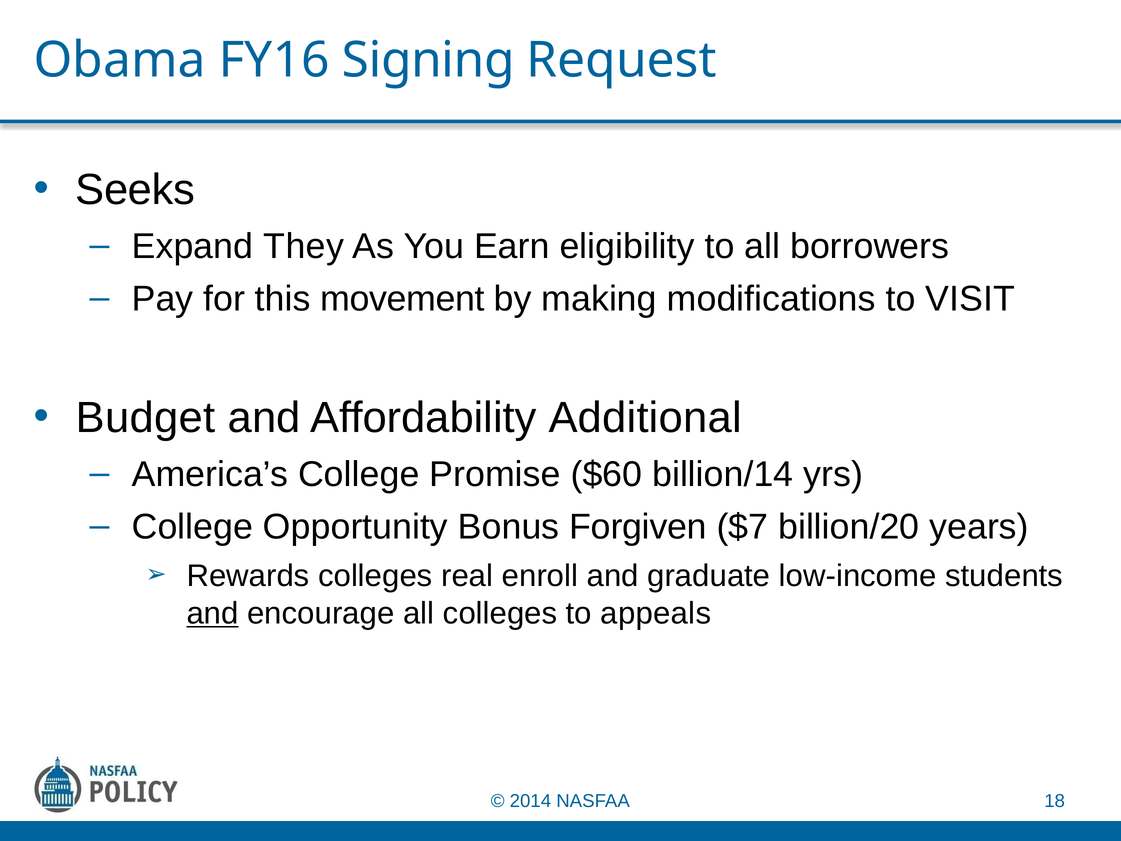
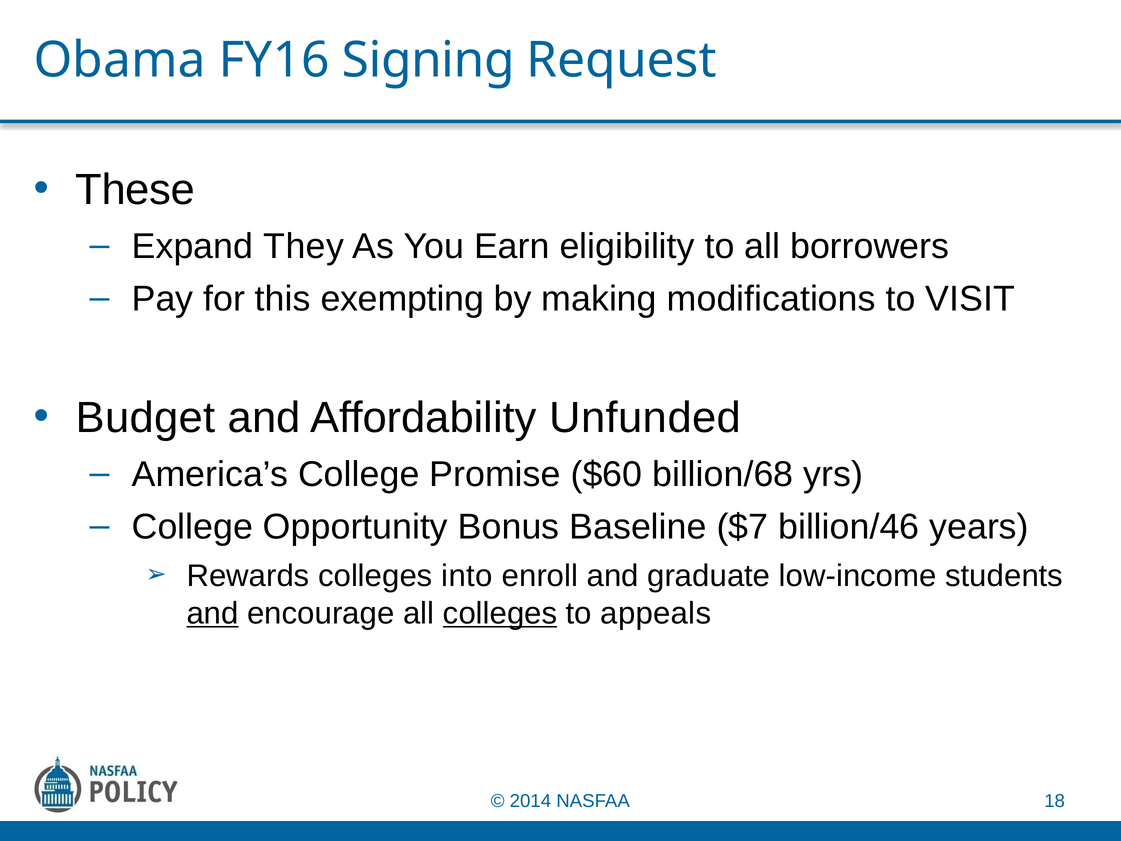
Seeks: Seeks -> These (135, 190)
movement: movement -> exempting (402, 299)
Additional: Additional -> Unfunded (645, 418)
billion/14: billion/14 -> billion/68 (723, 474)
Forgiven: Forgiven -> Baseline (638, 527)
billion/20: billion/20 -> billion/46 (849, 527)
real: real -> into (467, 576)
colleges underline: none -> present (500, 613)
